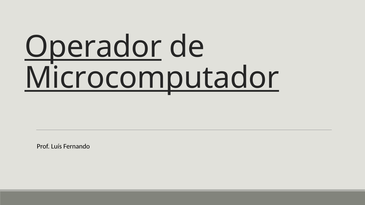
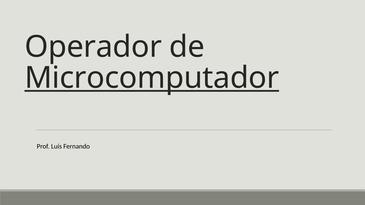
Operador underline: present -> none (93, 47)
